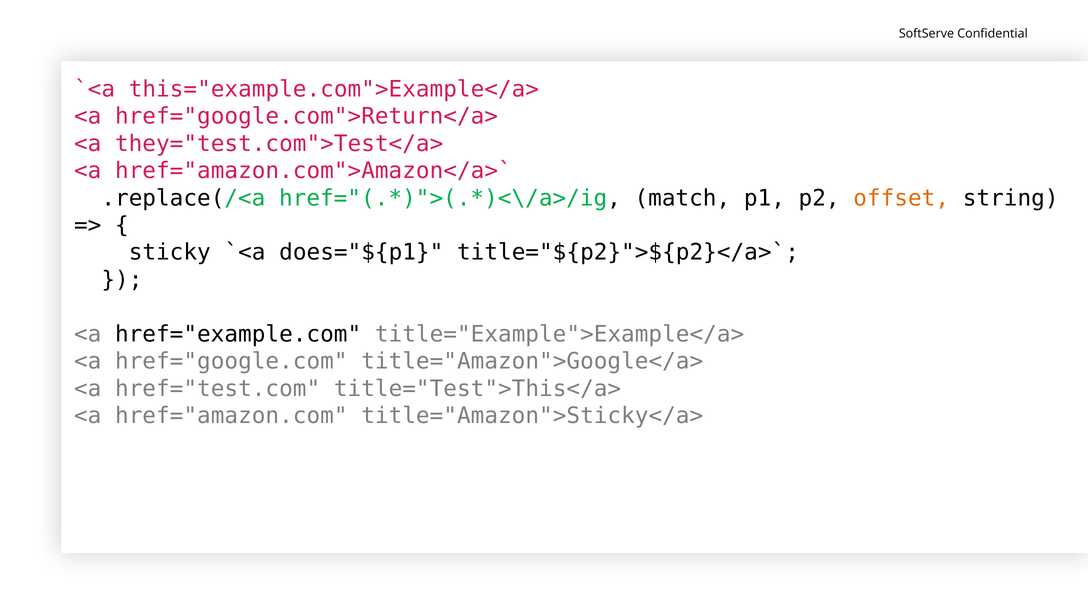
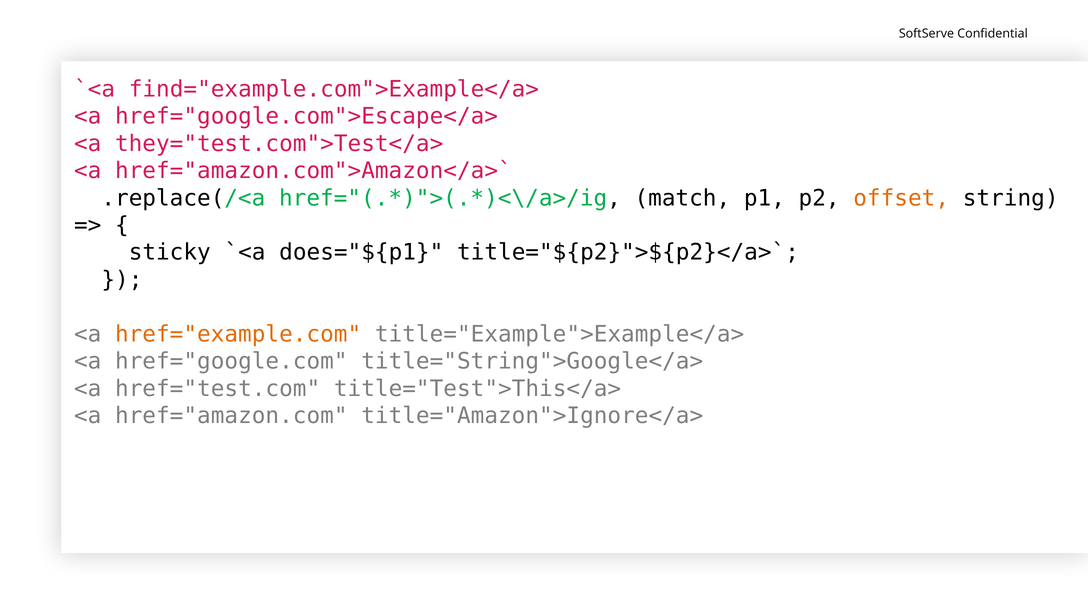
this="example.com">Example</a>: this="example.com">Example</a> -> find="example.com">Example</a> (334, 89)
href="google.com">Return</a>: href="google.com">Return</a> -> href="google.com">Escape</a> (307, 116)
href="example.com colour: black -> orange (238, 334)
title="Amazon">Google</a>: title="Amazon">Google</a> -> title="String">Google</a> (532, 361)
title="Amazon">Sticky</a>: title="Amazon">Sticky</a> -> title="Amazon">Ignore</a> (532, 416)
